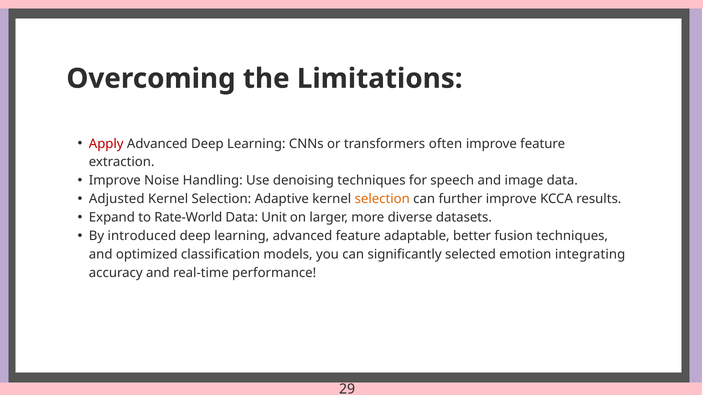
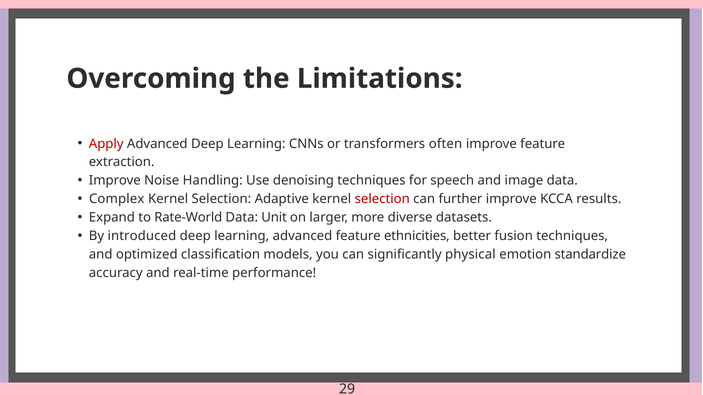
Adjusted: Adjusted -> Complex (117, 199)
selection colour: orange -> red (382, 199)
adaptable: adaptable -> ethnicities (417, 236)
selected: selected -> physical (470, 255)
integrating: integrating -> standardize (590, 255)
